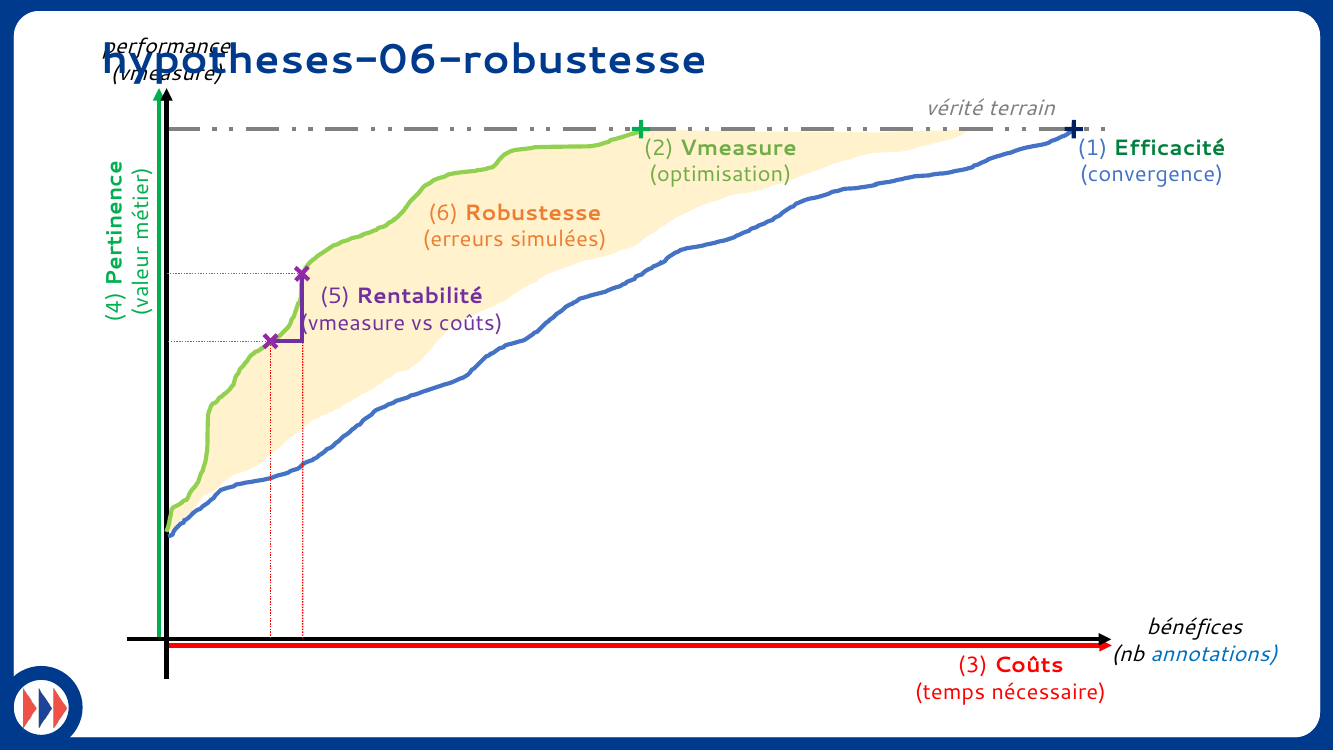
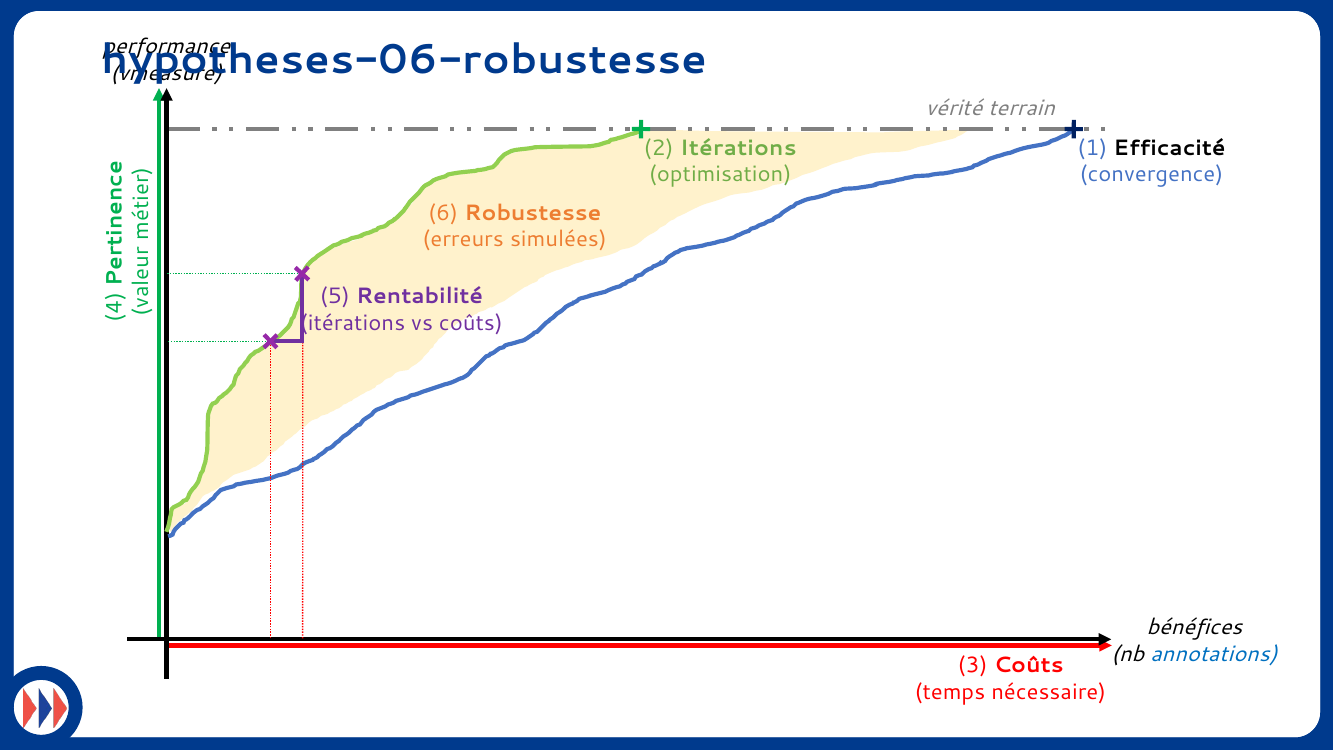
2 Vmeasure: Vmeasure -> Itérations (738, 148)
Efficacité colour: green -> black (1170, 148)
vmeasure: vmeasure -> itérations (353, 323)
